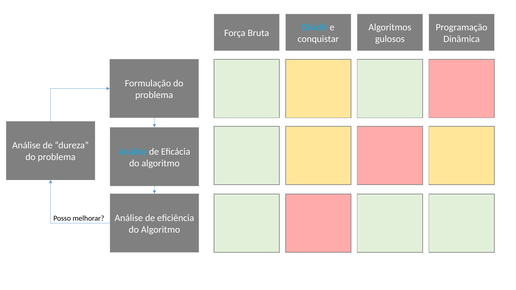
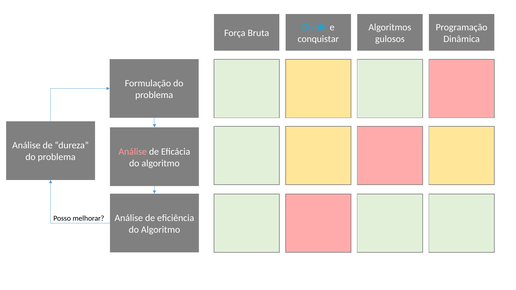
Análise colour: light blue -> pink (133, 152)
